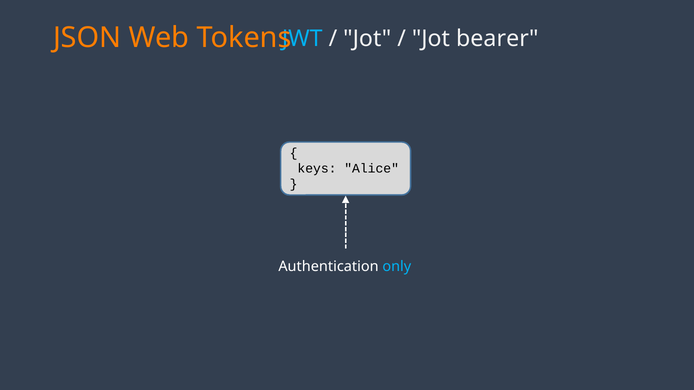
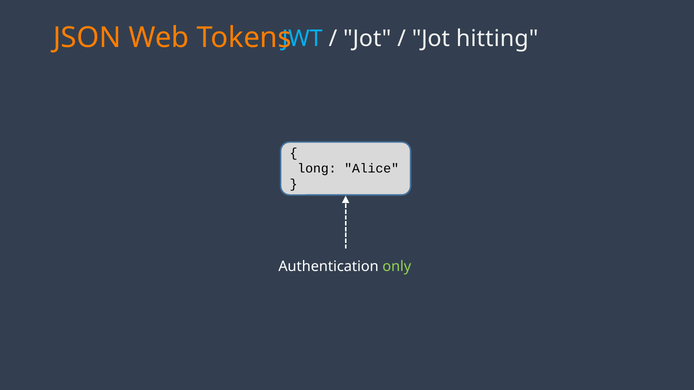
bearer: bearer -> hitting (497, 39)
keys: keys -> long (317, 168)
only colour: light blue -> light green (397, 267)
